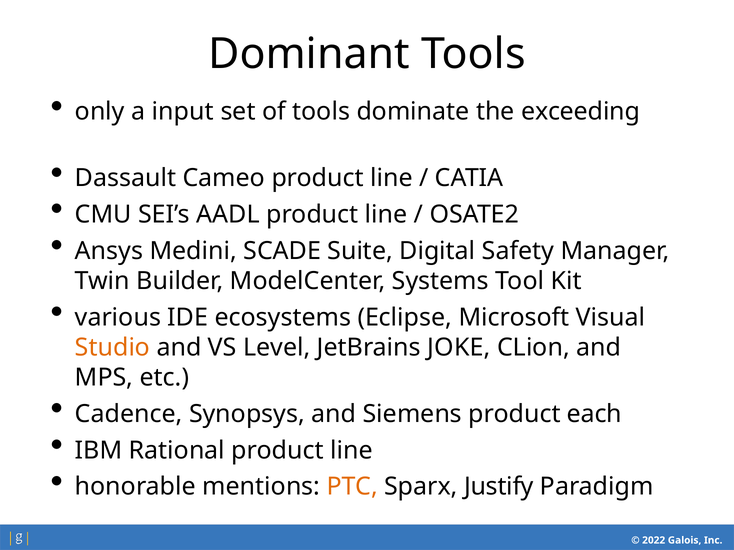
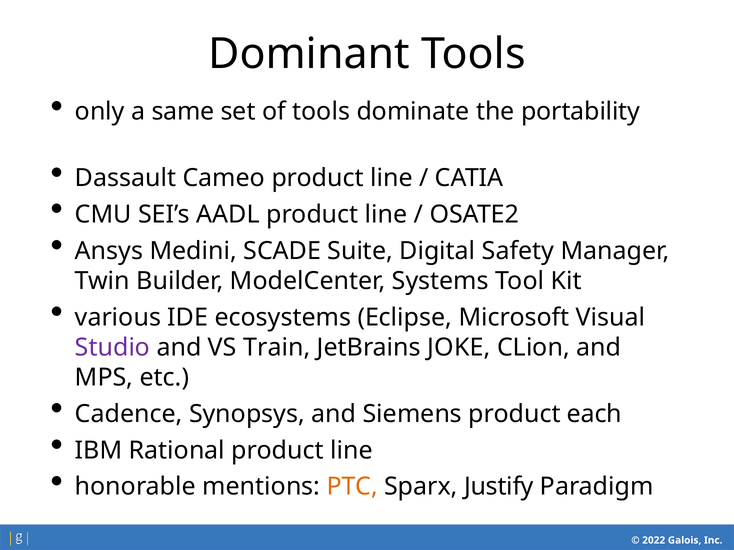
input: input -> same (183, 112)
exceeding: exceeding -> portability (581, 112)
Studio colour: orange -> purple (113, 348)
Level: Level -> Train (277, 348)
